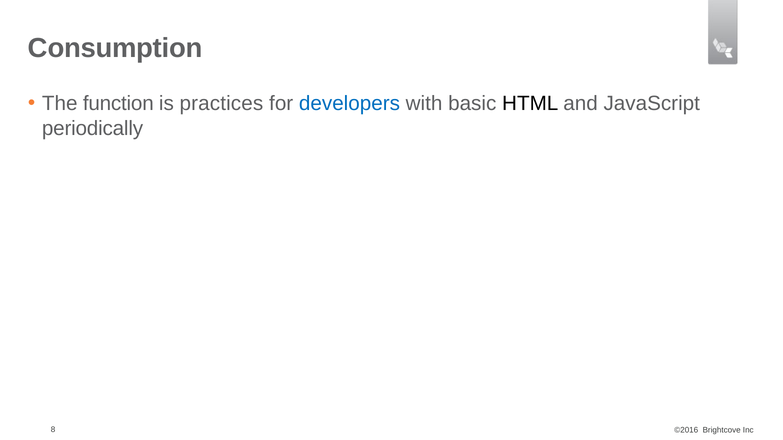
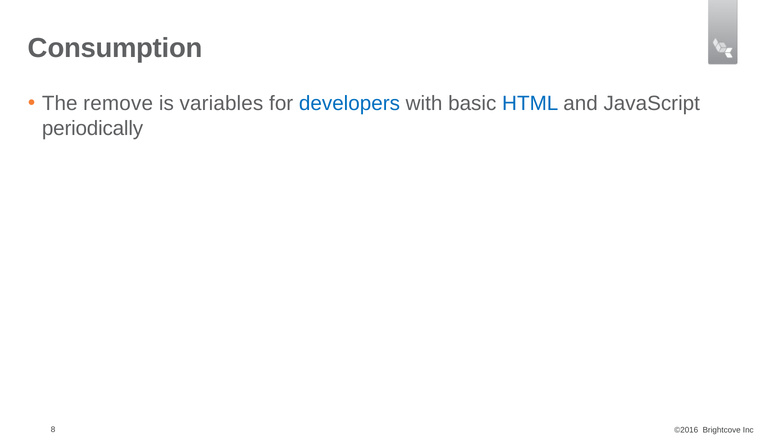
function: function -> remove (118, 104)
practices: practices -> variables (221, 104)
HTML colour: black -> blue (530, 104)
